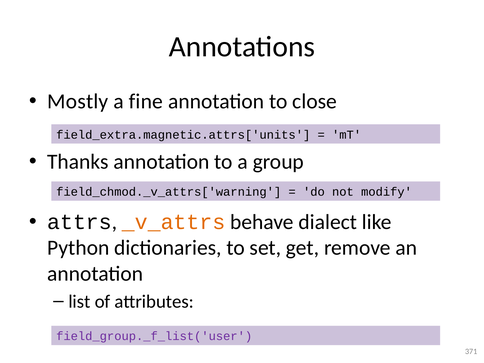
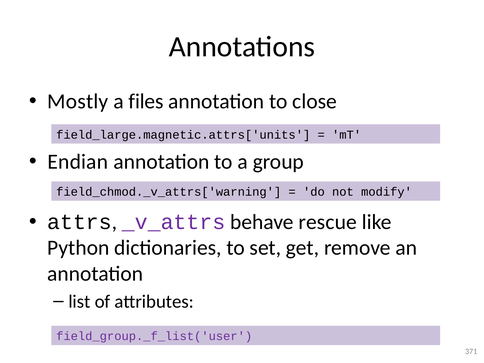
fine: fine -> files (146, 102)
field_extra.magnetic.attrs['units: field_extra.magnetic.attrs['units -> field_large.magnetic.attrs['units (183, 135)
Thanks: Thanks -> Endian (78, 162)
_v_attrs colour: orange -> purple (174, 222)
dialect: dialect -> rescue (328, 222)
